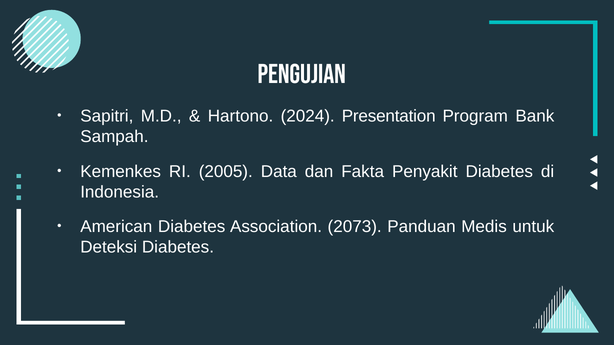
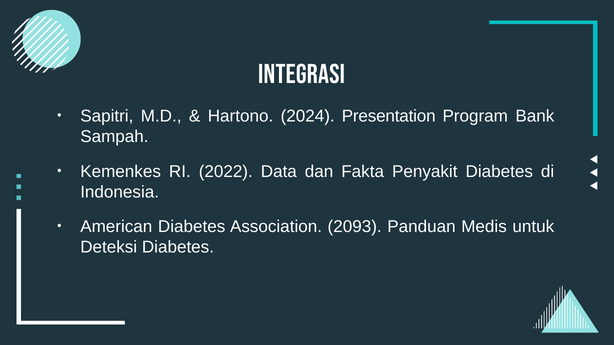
pengujian: pengujian -> integrasi (302, 74)
2005: 2005 -> 2022 (226, 172)
2073: 2073 -> 2093 (355, 227)
